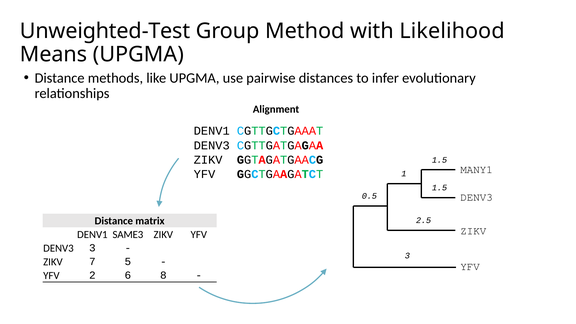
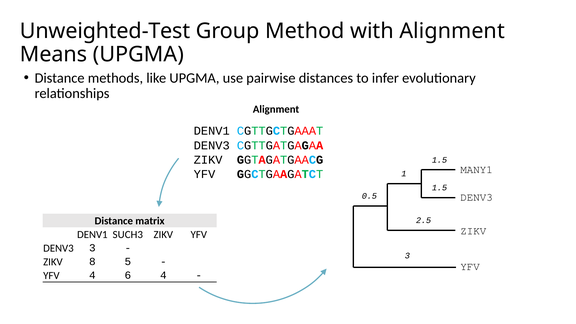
with Likelihood: Likelihood -> Alignment (452, 31)
SAME3: SAME3 -> SUCH3 (128, 235)
7: 7 -> 8 (92, 262)
YFV 2: 2 -> 4 (92, 275)
6 8: 8 -> 4 (163, 275)
